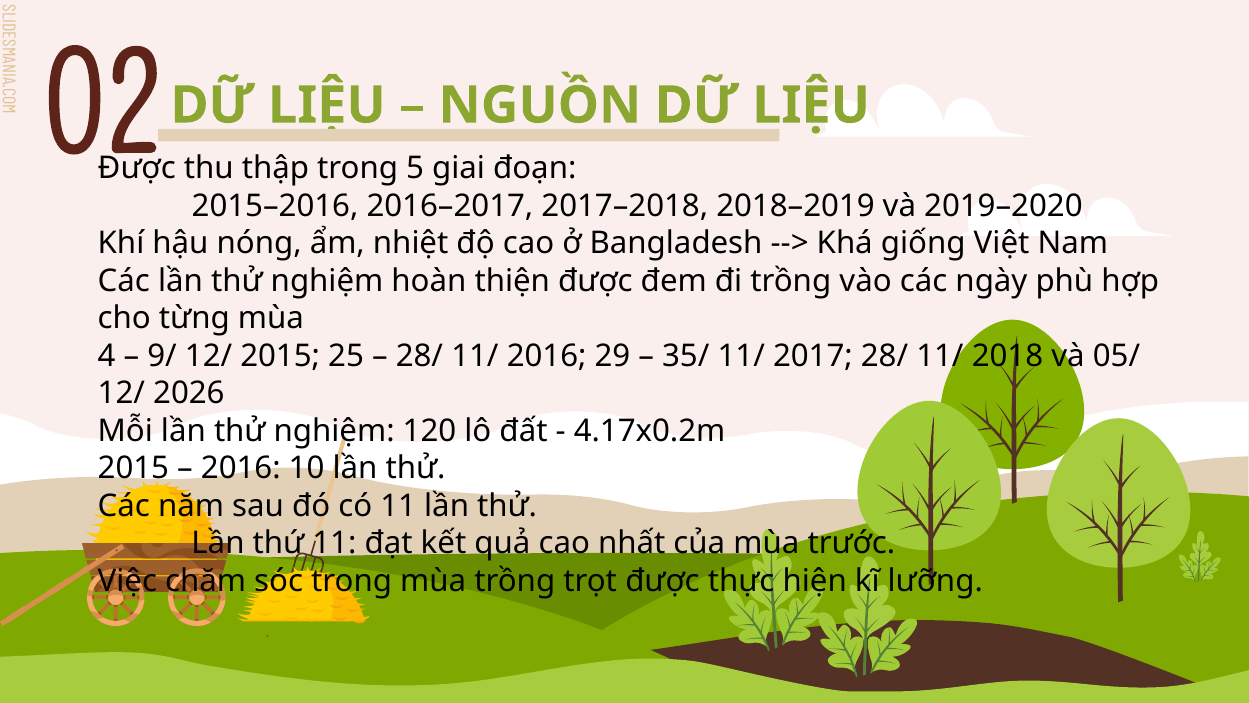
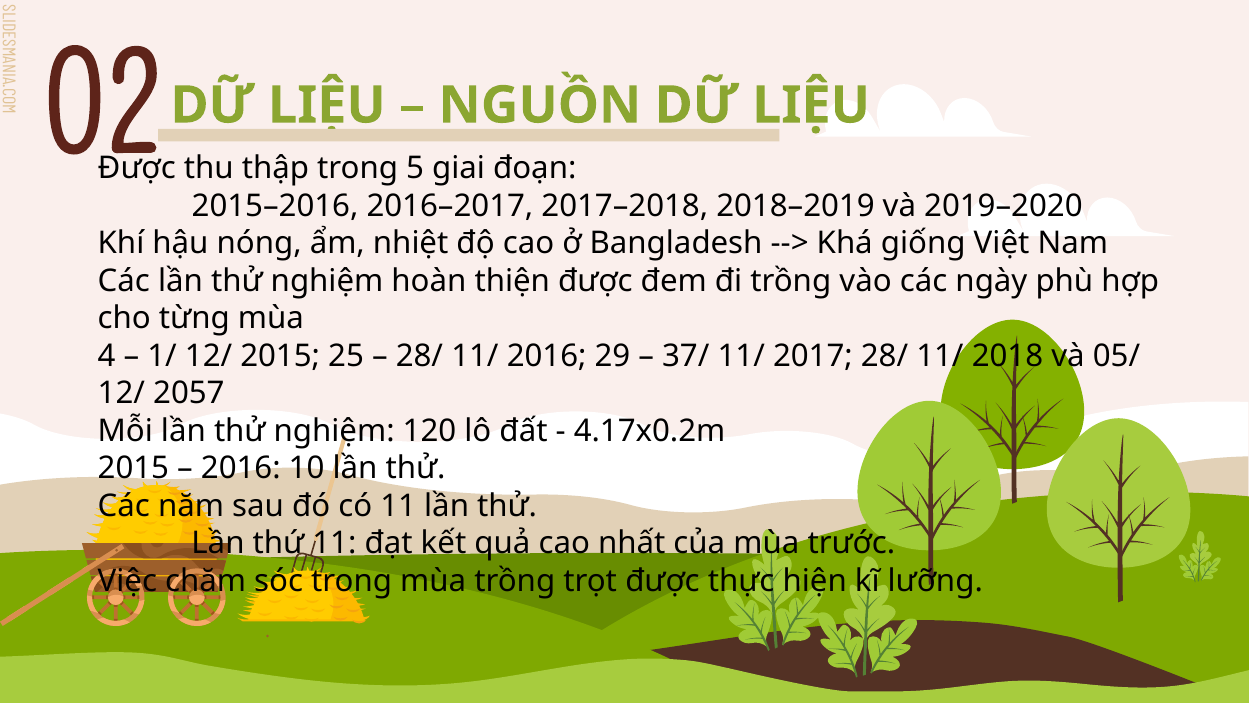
9/: 9/ -> 1/ (162, 356)
35/: 35/ -> 37/ (686, 356)
2026: 2026 -> 2057 (189, 393)
